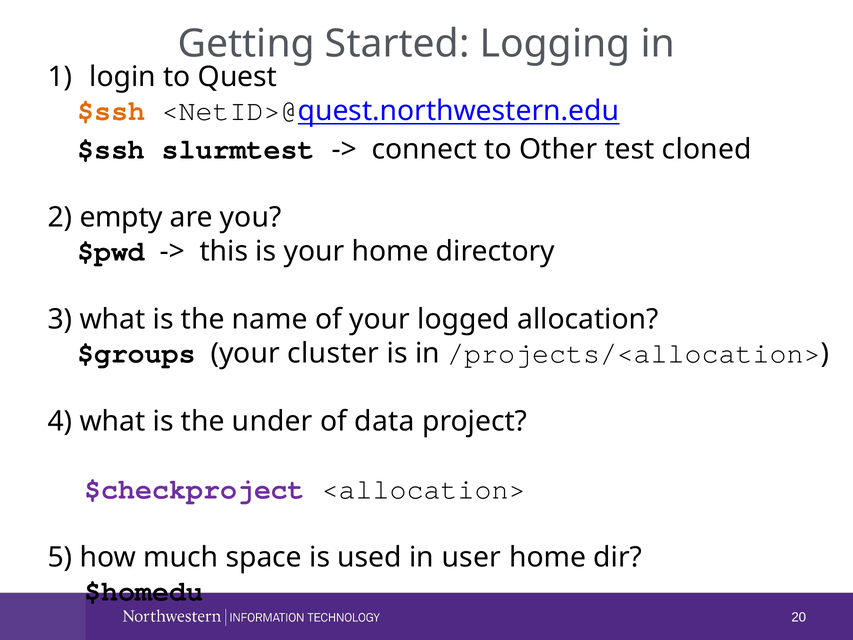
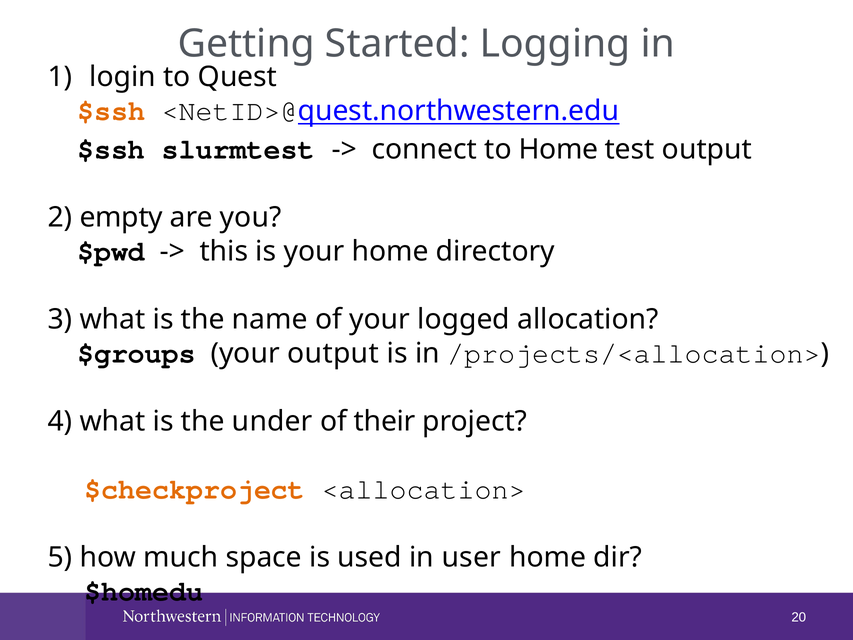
to Other: Other -> Home (558, 150)
test cloned: cloned -> output (707, 150)
your cluster: cluster -> output (333, 353)
data: data -> their (385, 421)
$checkproject colour: purple -> orange (195, 489)
